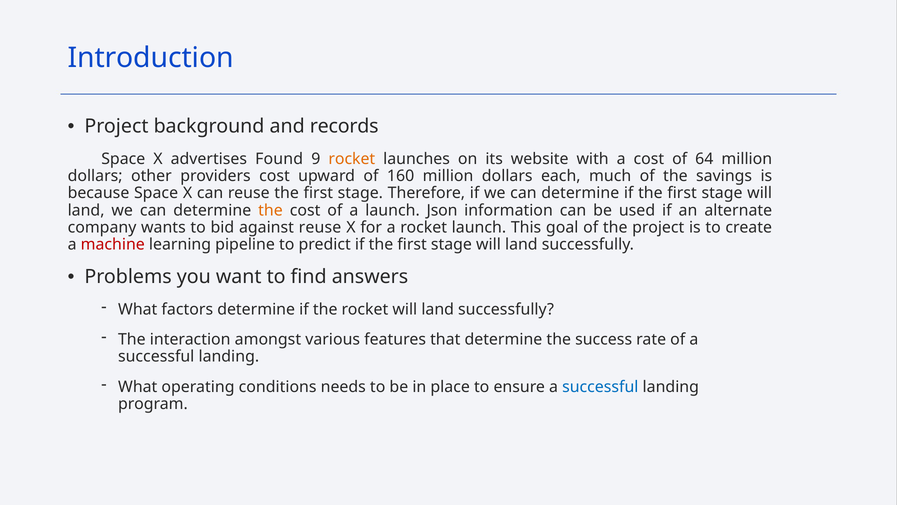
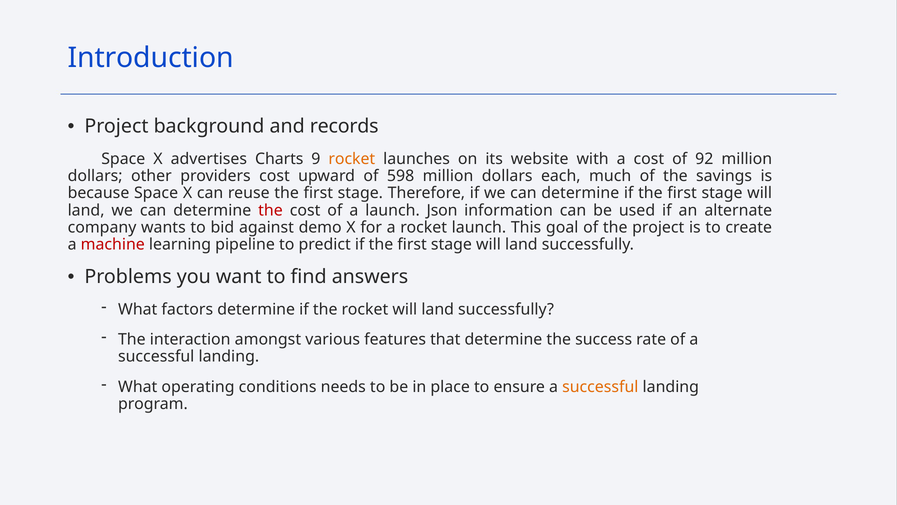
Found: Found -> Charts (279, 159)
64: 64 -> 92 (704, 159)
160: 160 -> 598 (401, 176)
the colour: orange -> red (271, 210)
against reuse: reuse -> demo (320, 227)
successful colour: blue -> orange (600, 387)
